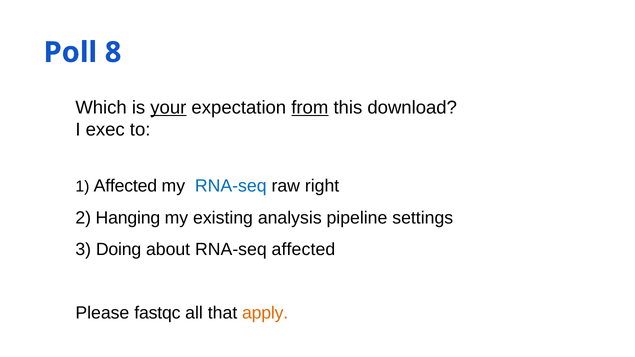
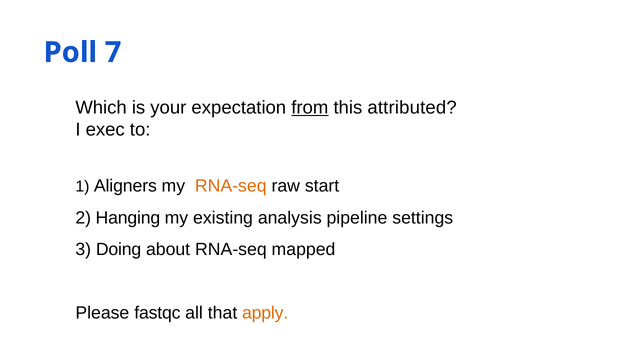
8: 8 -> 7 (113, 52)
your underline: present -> none (168, 107)
download: download -> attributed (412, 107)
1 Affected: Affected -> Aligners (125, 186)
RNA-seq colour: blue -> orange (231, 186)
right: right -> start (322, 186)
RNA-seq affected: affected -> mapped (304, 250)
